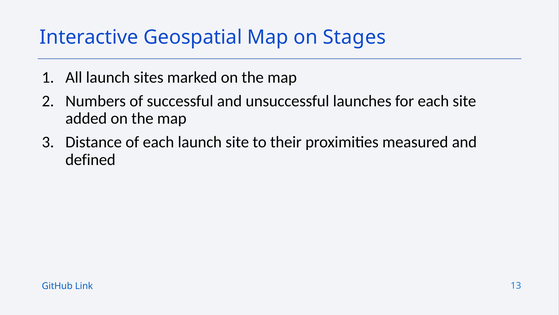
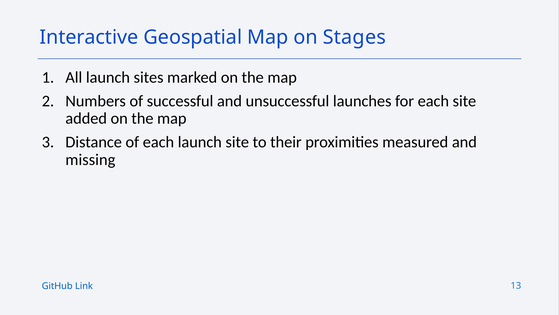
defined: defined -> missing (90, 159)
